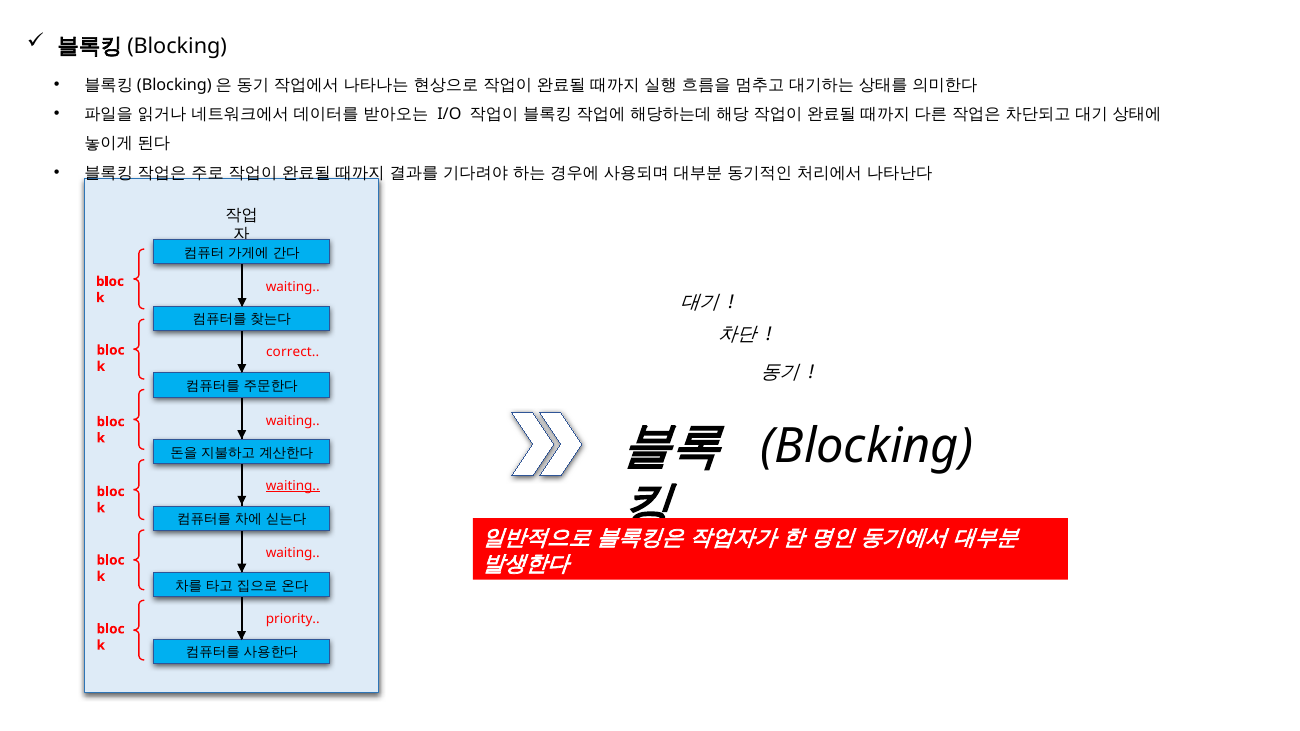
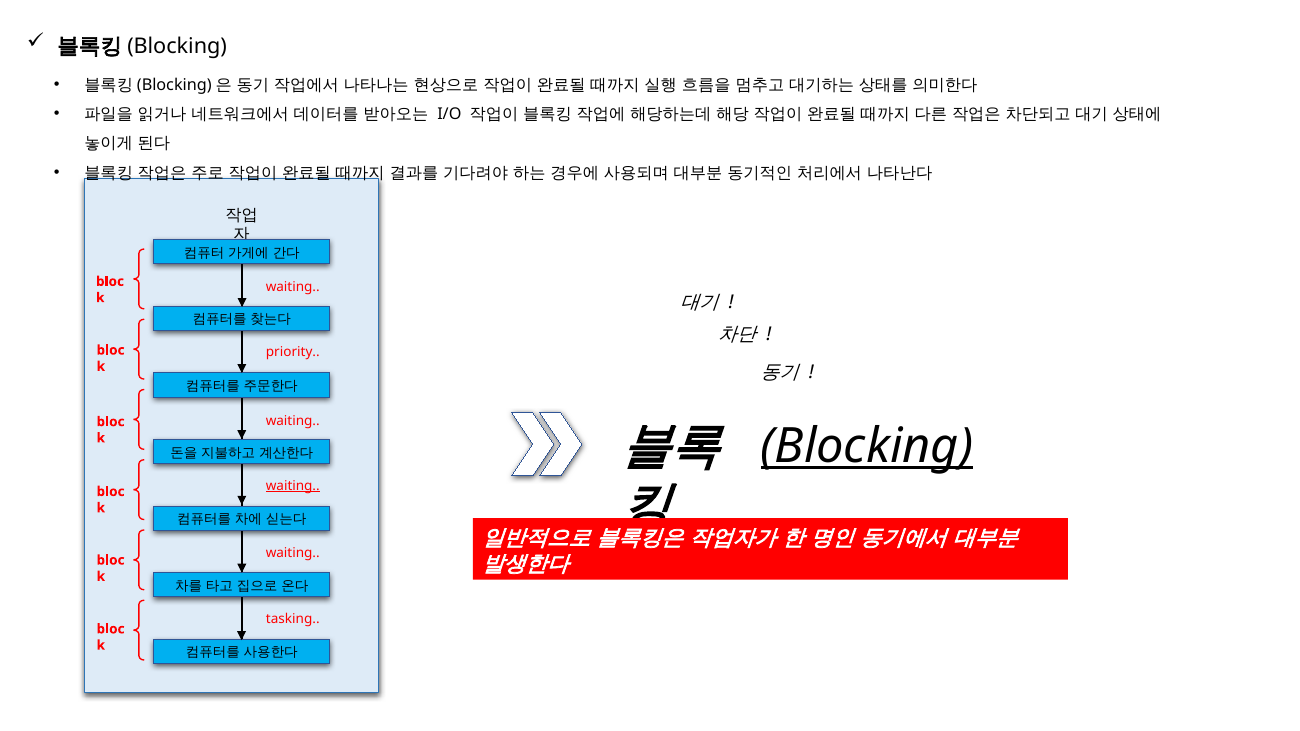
correct: correct -> priority (293, 352)
Blocking underline: none -> present (867, 446)
priority: priority -> tasking (293, 620)
